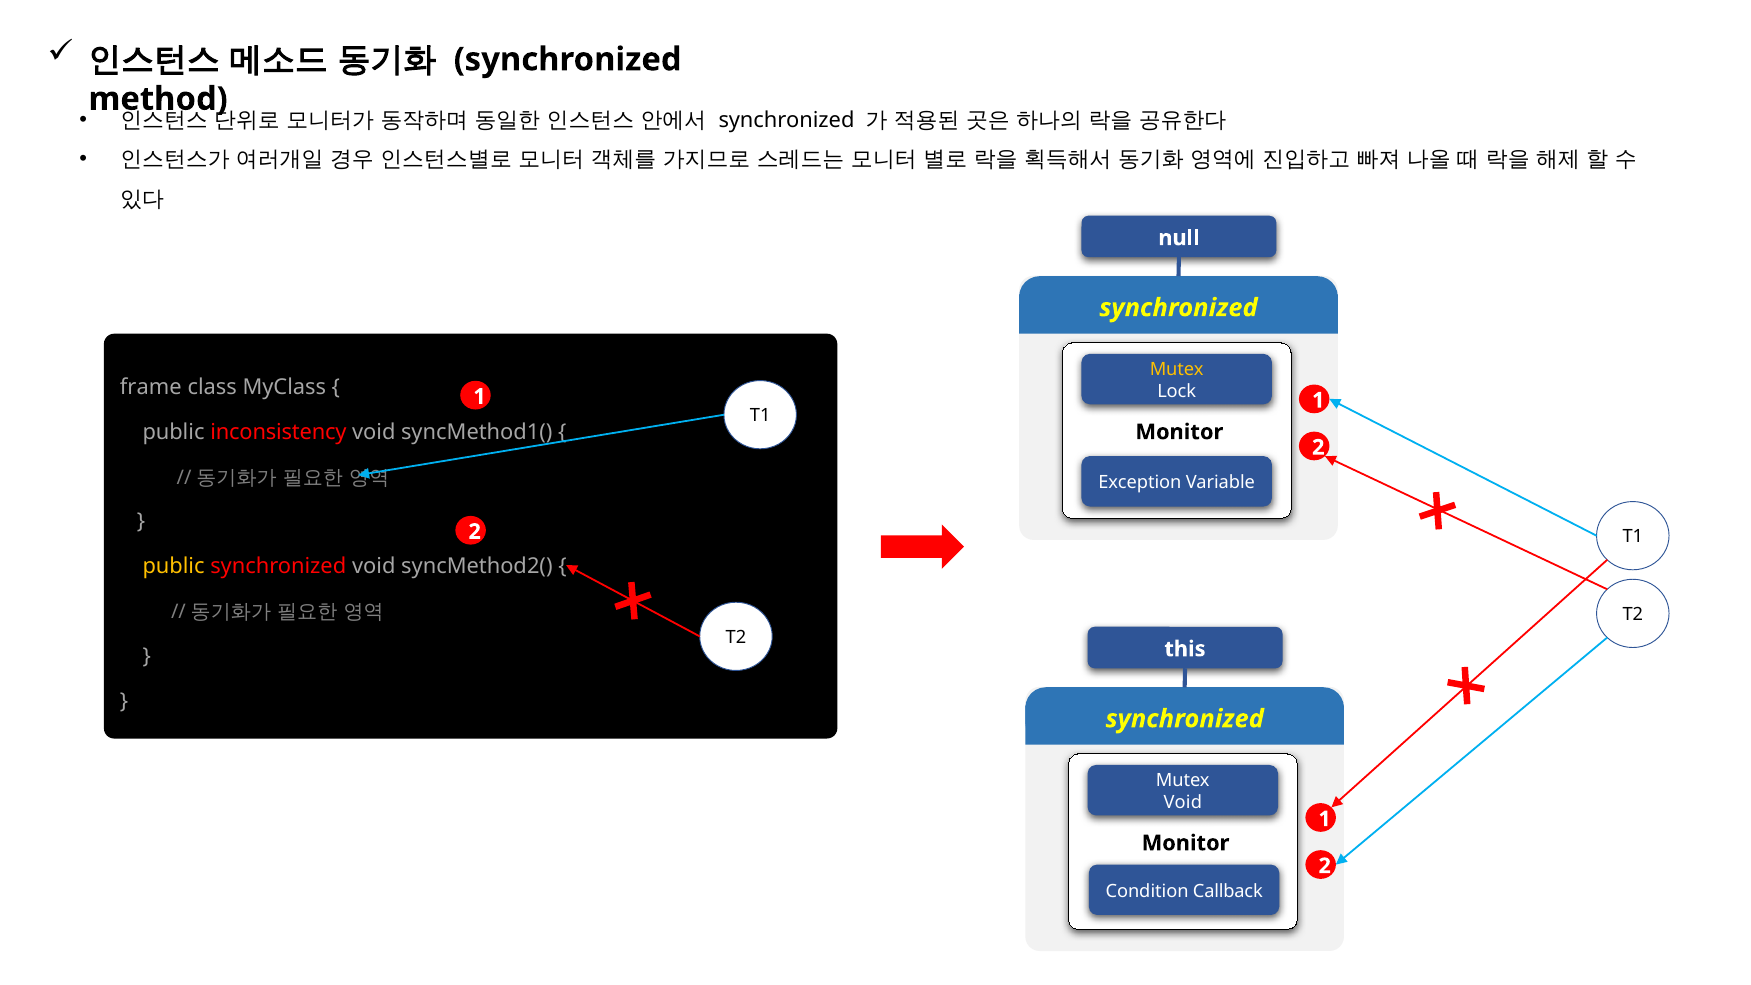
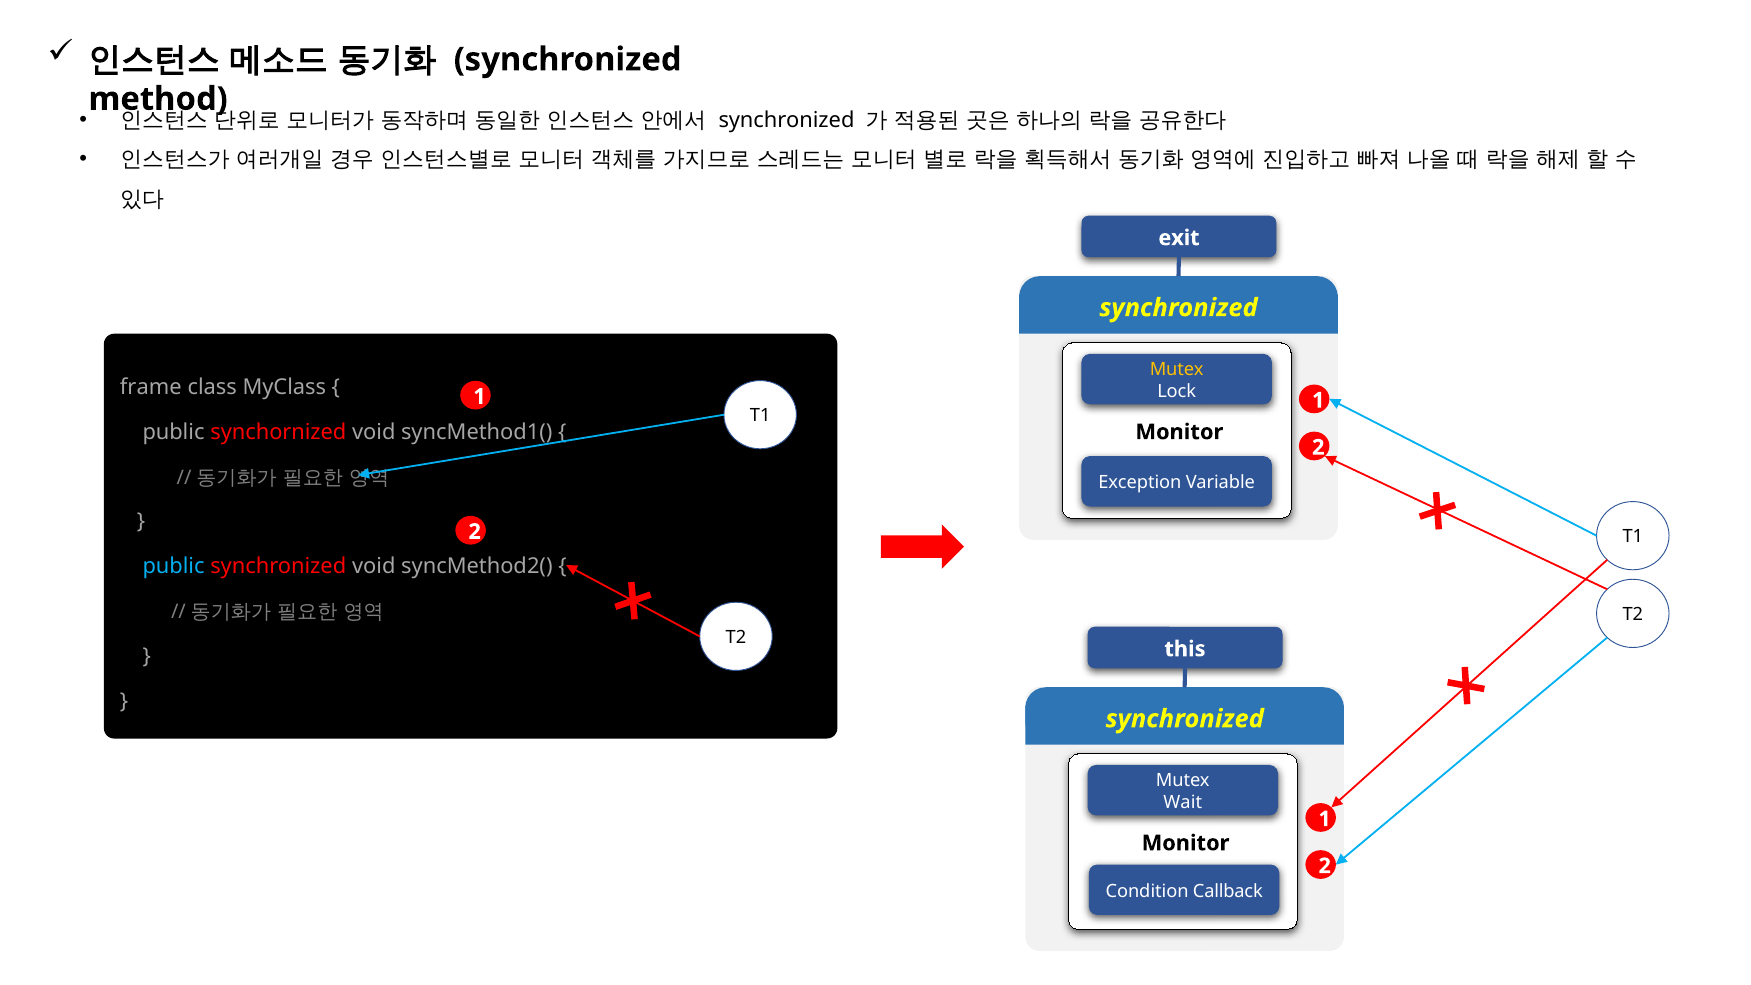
null: null -> exit (1179, 238)
inconsistency: inconsistency -> synchornized (278, 432)
public colour: yellow -> light blue (174, 567)
Void: Void -> Wait (1183, 802)
